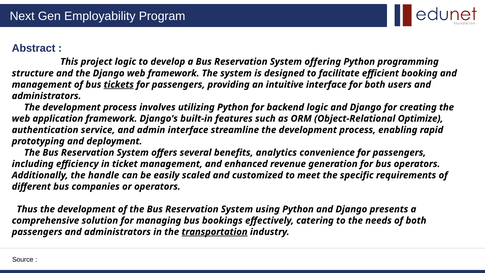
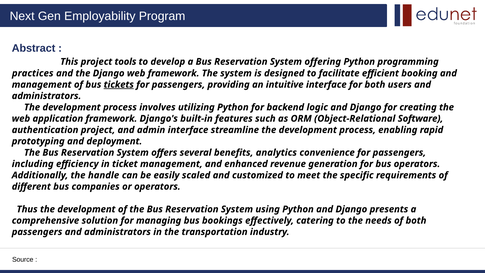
project logic: logic -> tools (125, 62)
structure: structure -> practices (33, 73)
Optimize: Optimize -> Software (420, 119)
authentication service: service -> project (98, 130)
transportation underline: present -> none (215, 232)
